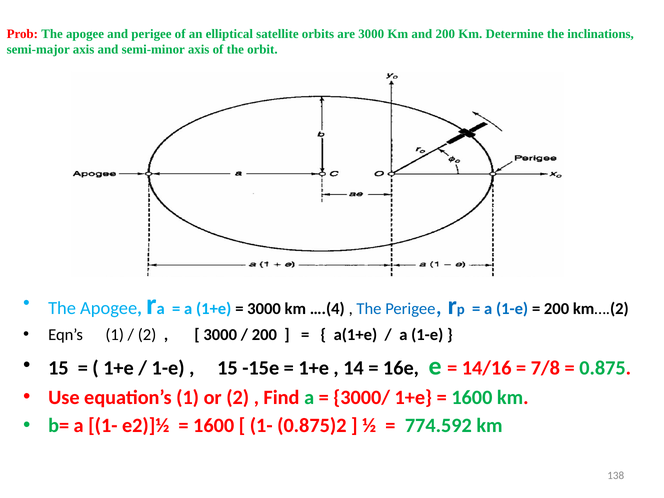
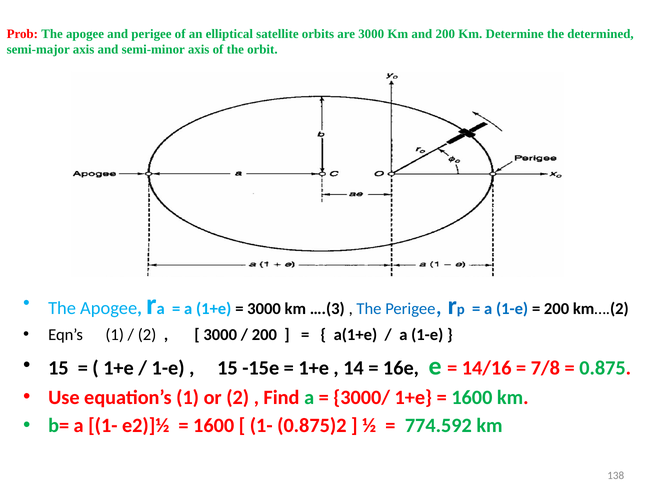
inclinations: inclinations -> determined (600, 34)
….(4: ….(4 -> ….(3 (327, 309)
